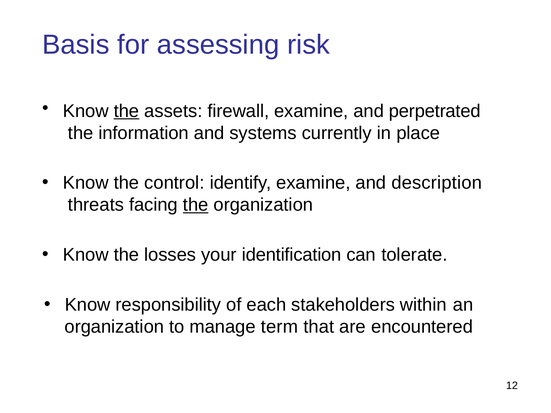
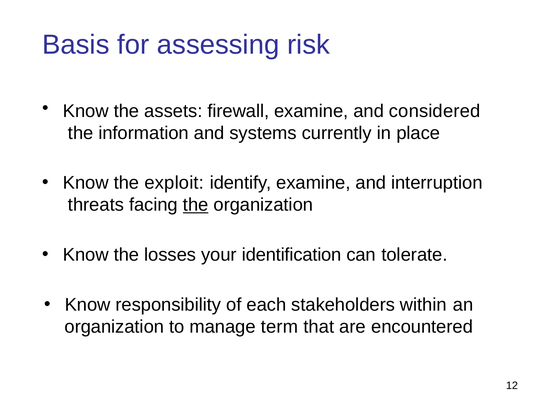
the underline: present -> none (126, 111)
perpetrated: perpetrated -> considered (435, 111)
control: control -> exploit (174, 183)
description: description -> interruption (437, 183)
